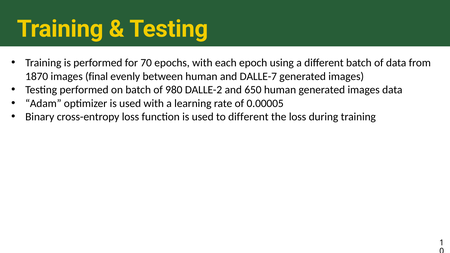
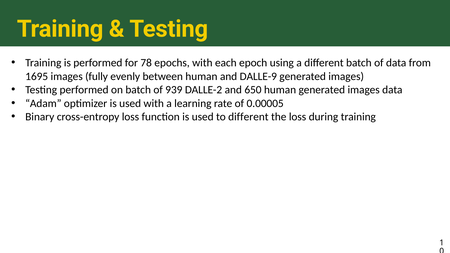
70: 70 -> 78 (146, 63)
1870: 1870 -> 1695 (37, 76)
final: final -> fully (97, 76)
DALLE-7: DALLE-7 -> DALLE-9 (258, 76)
980: 980 -> 939 (174, 90)
